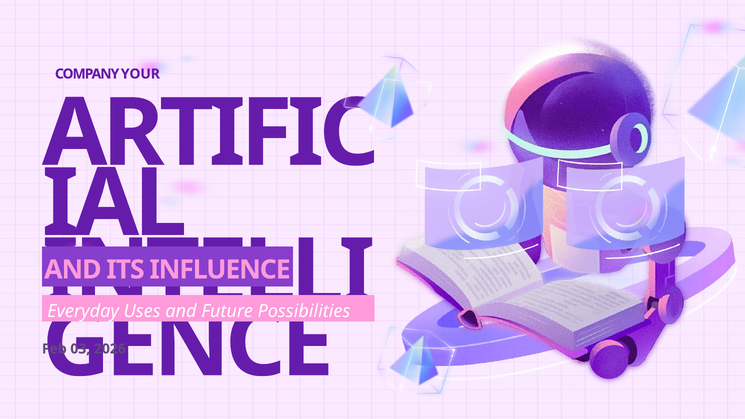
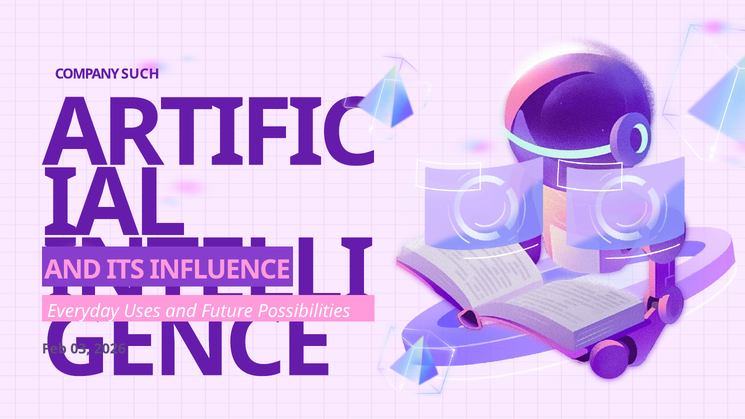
YOUR: YOUR -> SUCH (140, 74)
